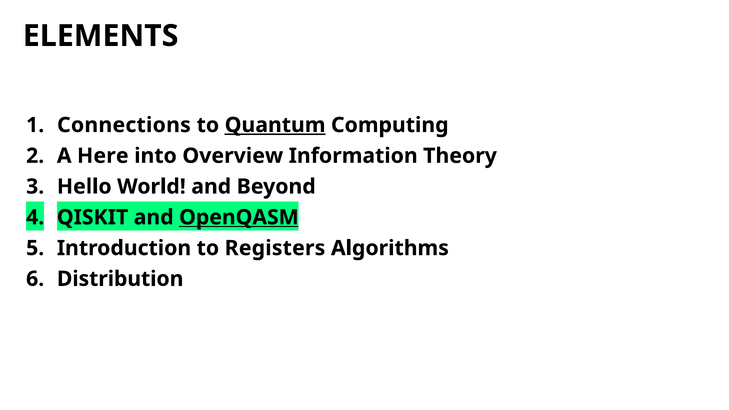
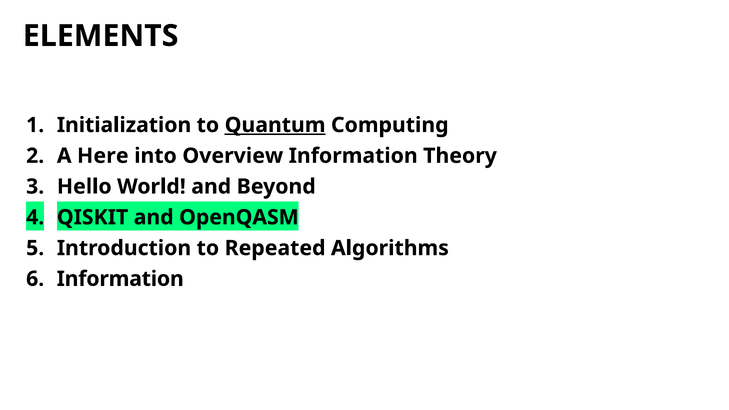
Connections: Connections -> Initialization (124, 125)
OpenQASM underline: present -> none (239, 217)
Registers: Registers -> Repeated (275, 248)
Distribution: Distribution -> Information (120, 279)
